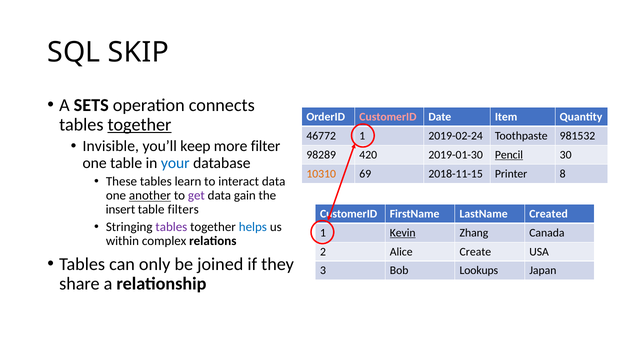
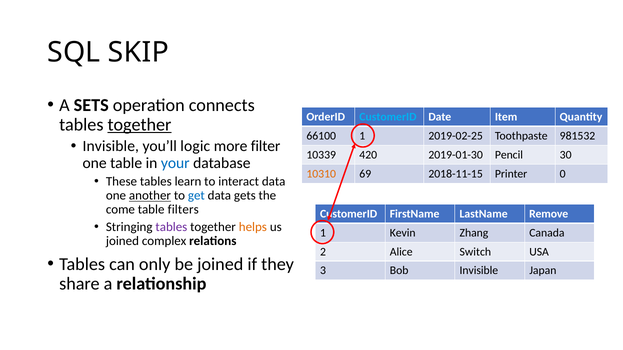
CustomerID colour: pink -> light blue (388, 117)
46772: 46772 -> 66100 (321, 136)
2019-02-24: 2019-02-24 -> 2019-02-25 (456, 136)
keep: keep -> logic (195, 146)
98289: 98289 -> 10339 (321, 155)
Pencil underline: present -> none (509, 155)
8: 8 -> 0 (563, 174)
get colour: purple -> blue (196, 196)
gain: gain -> gets (245, 196)
insert: insert -> come (120, 210)
Created: Created -> Remove (549, 214)
helps colour: blue -> orange (253, 227)
Kevin underline: present -> none (403, 233)
within: within -> joined (122, 241)
Create: Create -> Switch (475, 252)
Bob Lookups: Lookups -> Invisible (479, 271)
